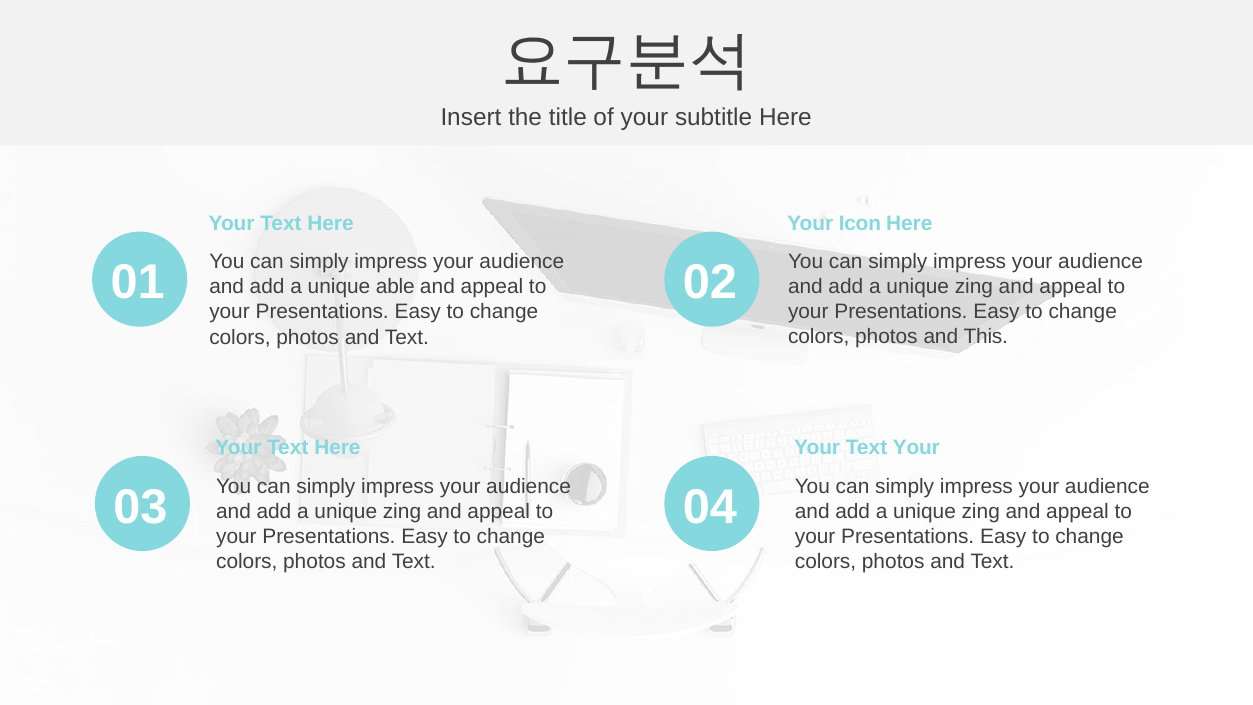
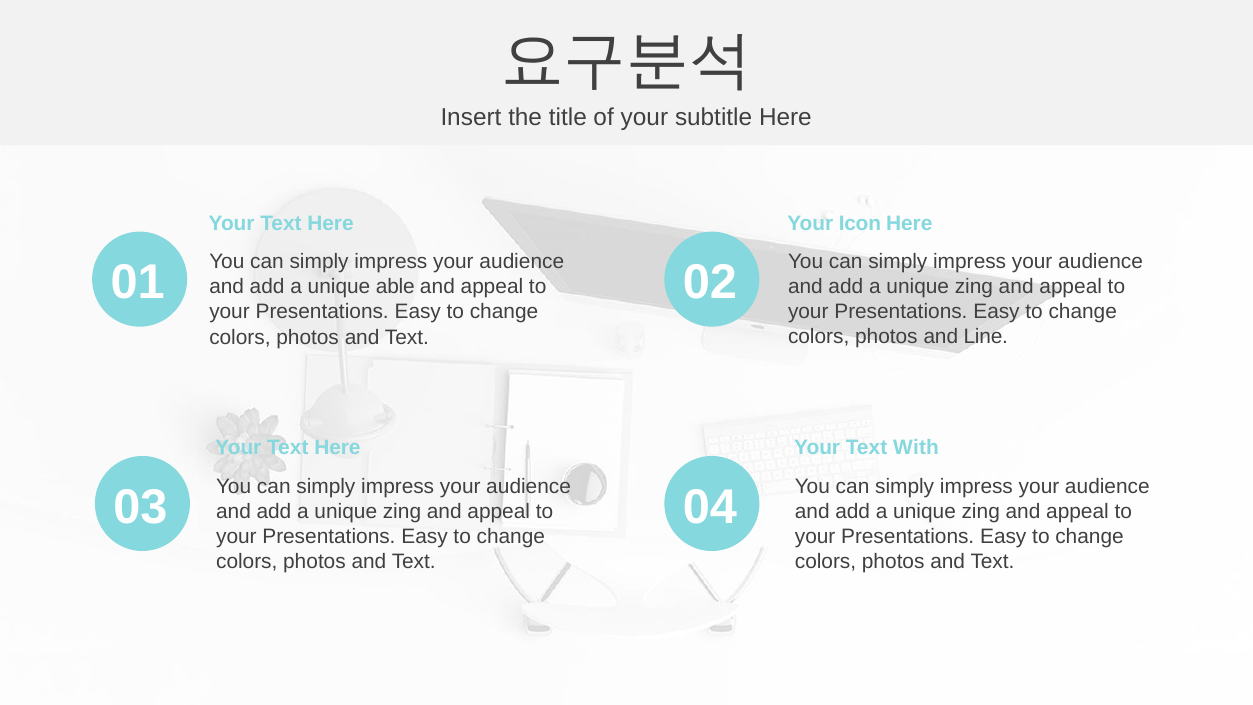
This: This -> Line (986, 337)
Your Text Your: Your -> With (916, 448)
